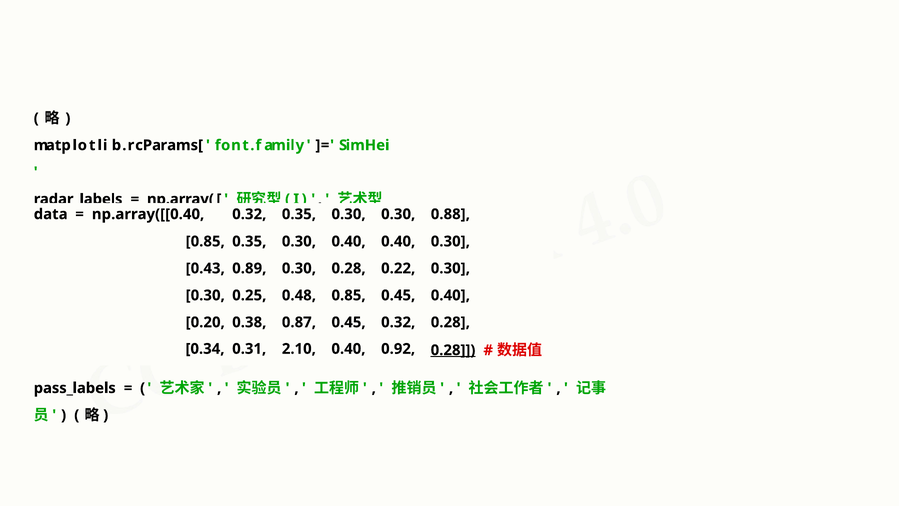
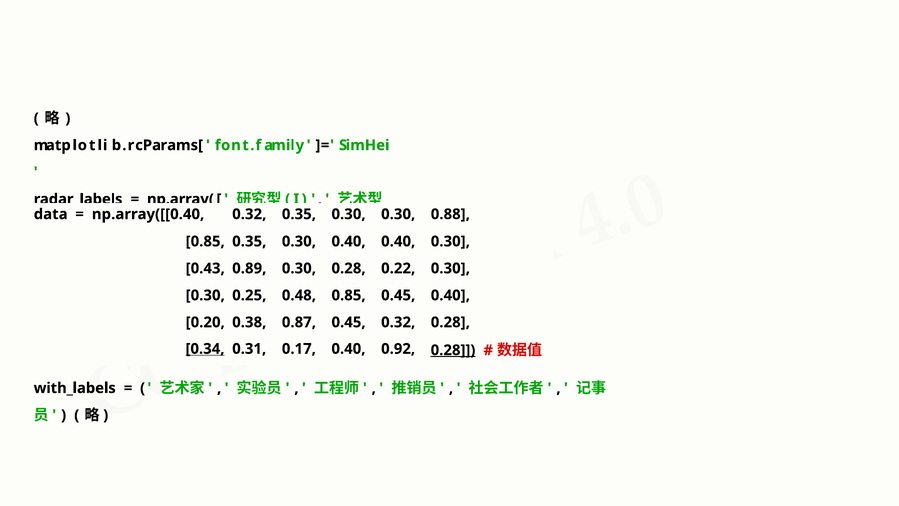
0.34 underline: none -> present (205, 349)
2.10: 2.10 -> 0.17 (299, 349)
pass_labels: pass_labels -> with_labels (75, 388)
